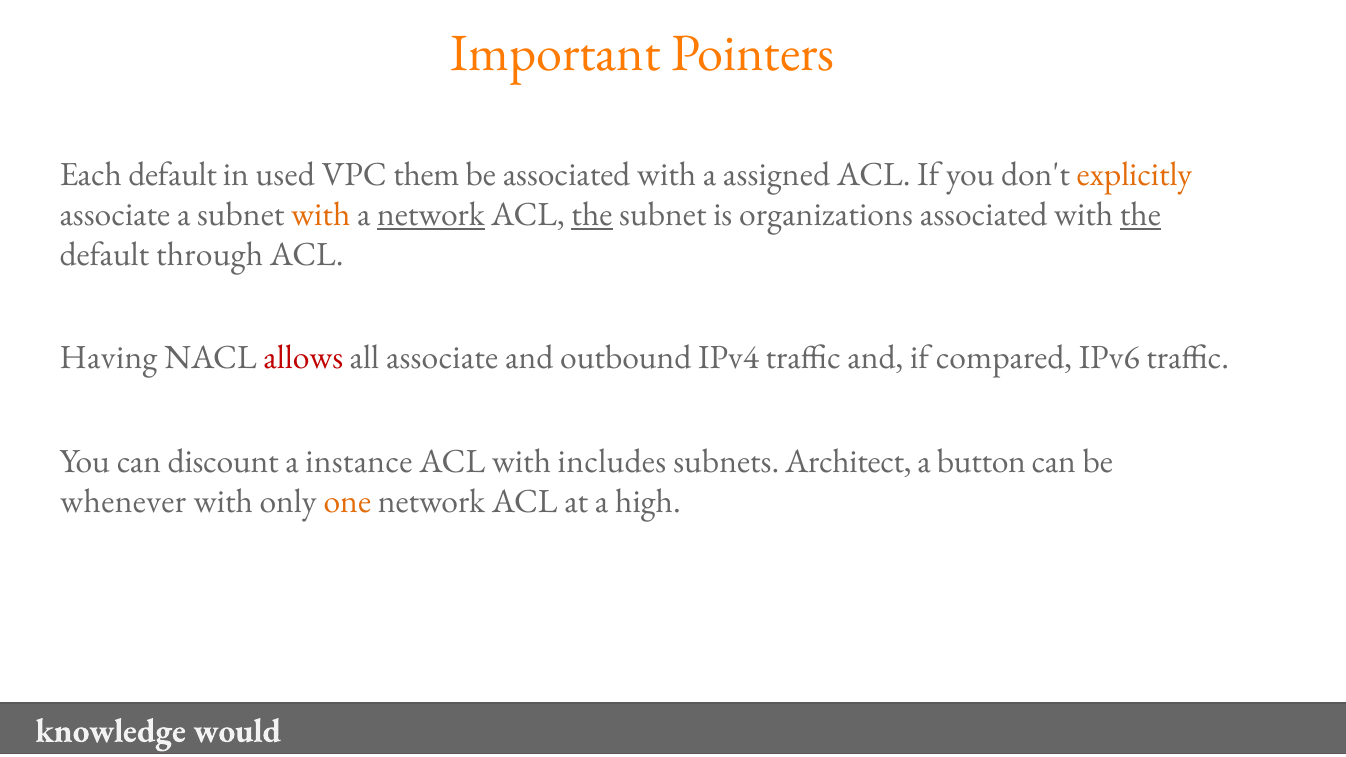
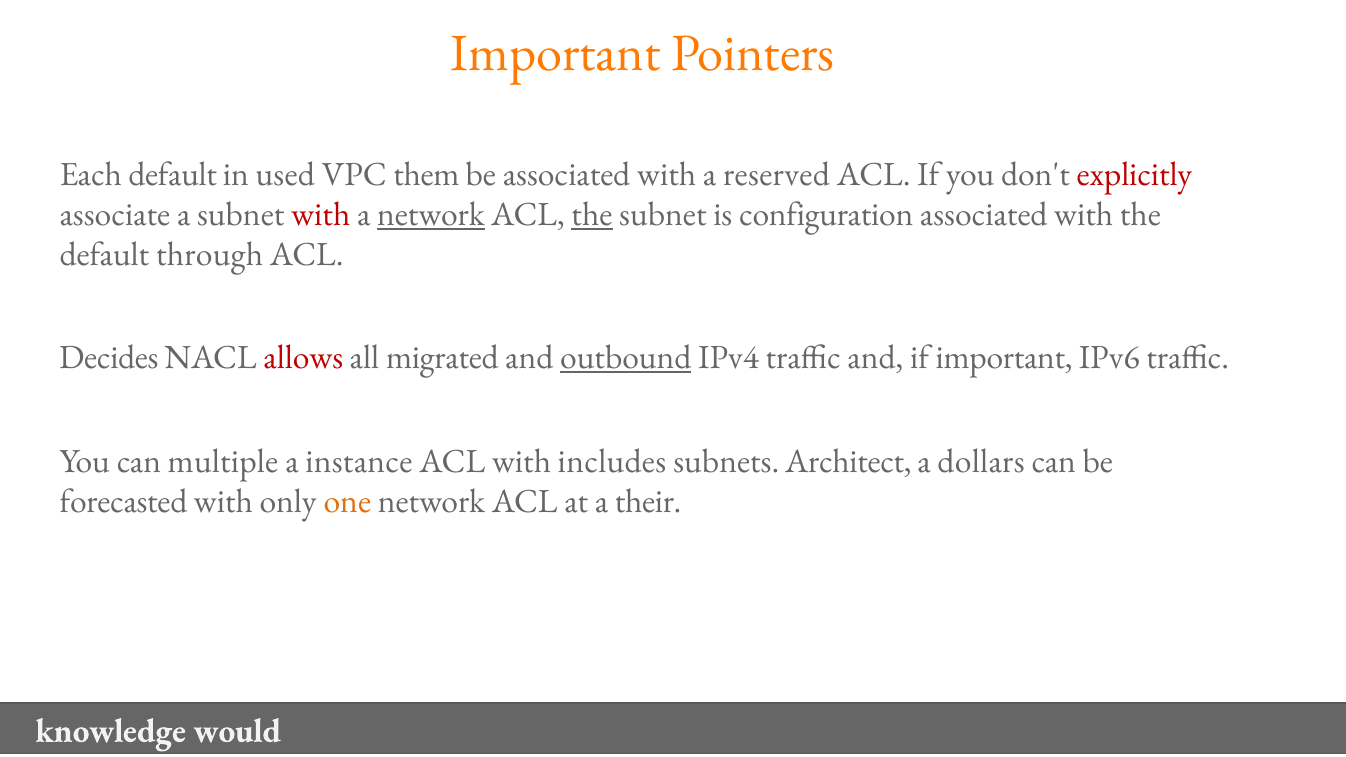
assigned: assigned -> reserved (776, 174)
explicitly colour: orange -> red (1134, 174)
with colour: orange -> red (321, 214)
organizations: organizations -> configuration (826, 214)
the underline: present -> none (1140, 214)
Having: Having -> Decides (109, 358)
all associate: associate -> migrated (442, 358)
outbound underline: none -> present (626, 358)
if compared: compared -> important (1004, 358)
discount: discount -> multiple (223, 461)
button: button -> dollars (981, 461)
whenever: whenever -> forecasted (123, 502)
high: high -> their (648, 502)
